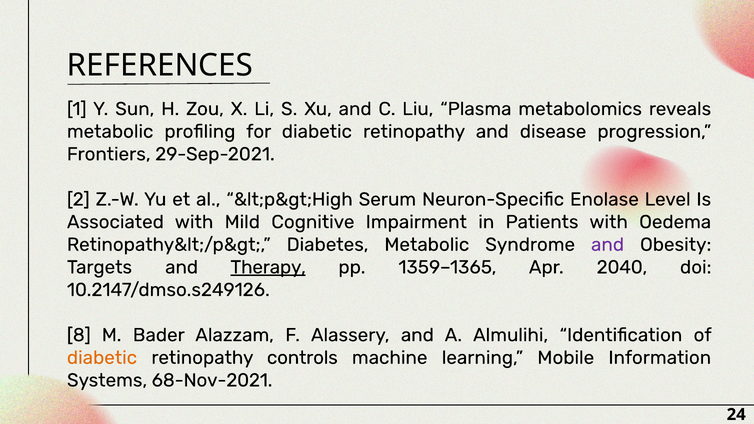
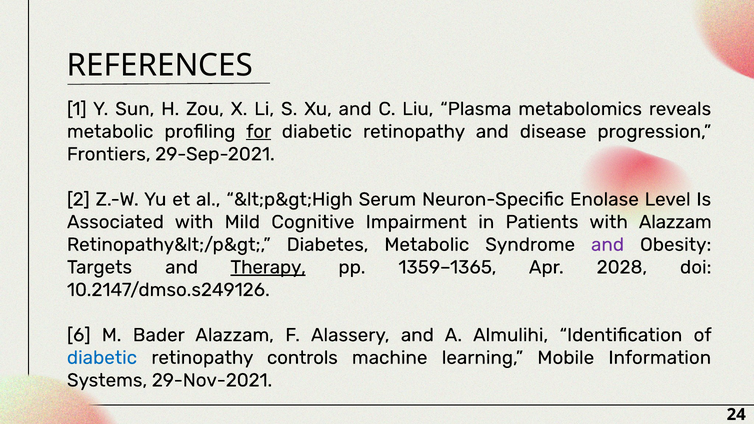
for underline: none -> present (259, 132)
with Oedema: Oedema -> Alazzam (675, 222)
2040: 2040 -> 2028 (622, 267)
8: 8 -> 6 (79, 335)
diabetic colour: orange -> blue (102, 358)
68-Nov-2021: 68-Nov-2021 -> 29-Nov-2021 (212, 380)
